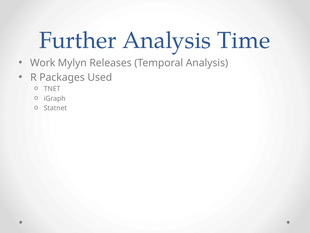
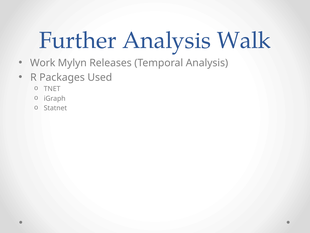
Time: Time -> Walk (244, 40)
